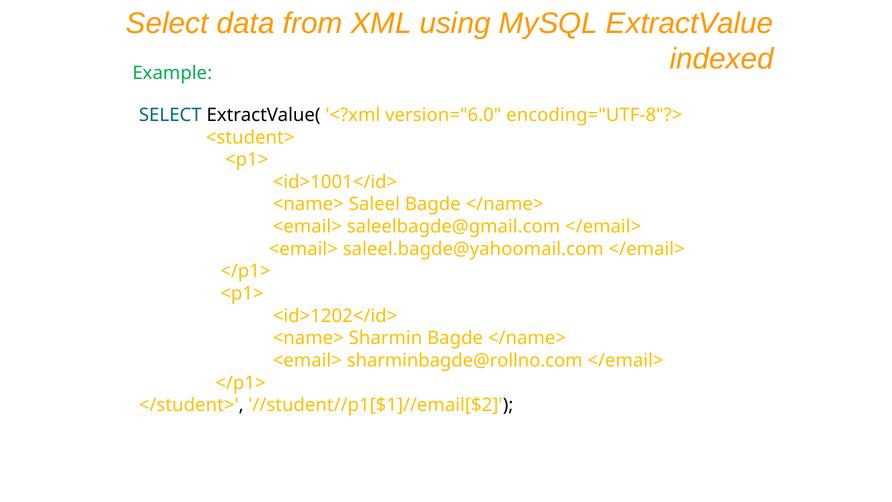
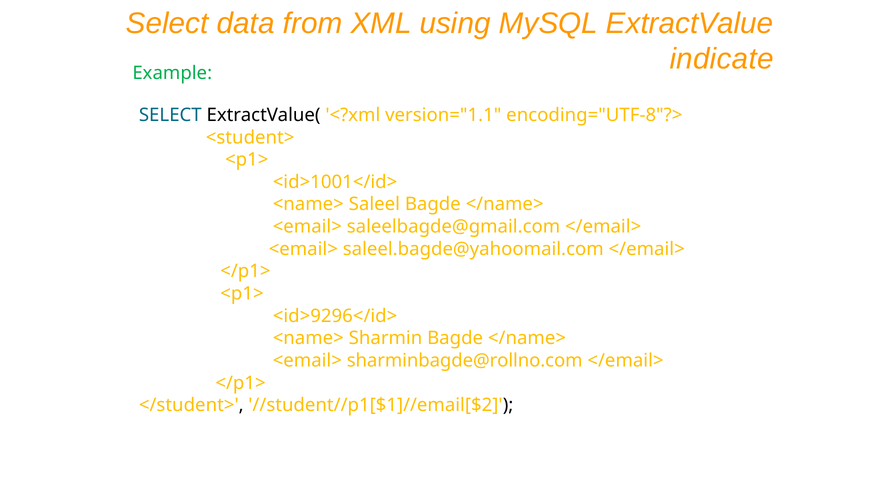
indexed: indexed -> indicate (722, 59)
version="6.0: version="6.0 -> version="1.1 (443, 115)
<id>1202</id>: <id>1202</id> -> <id>9296</id> (335, 316)
